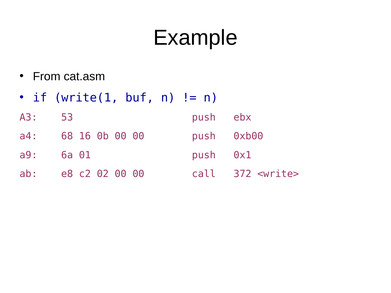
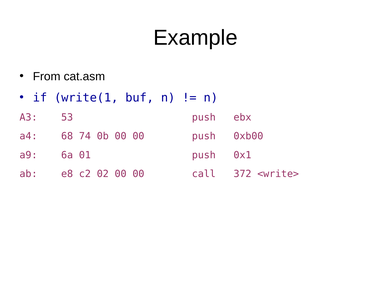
16: 16 -> 74 (85, 136)
